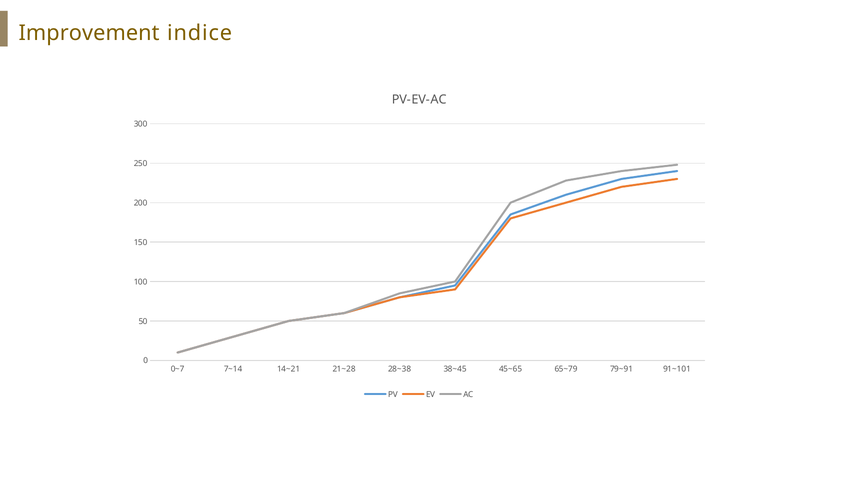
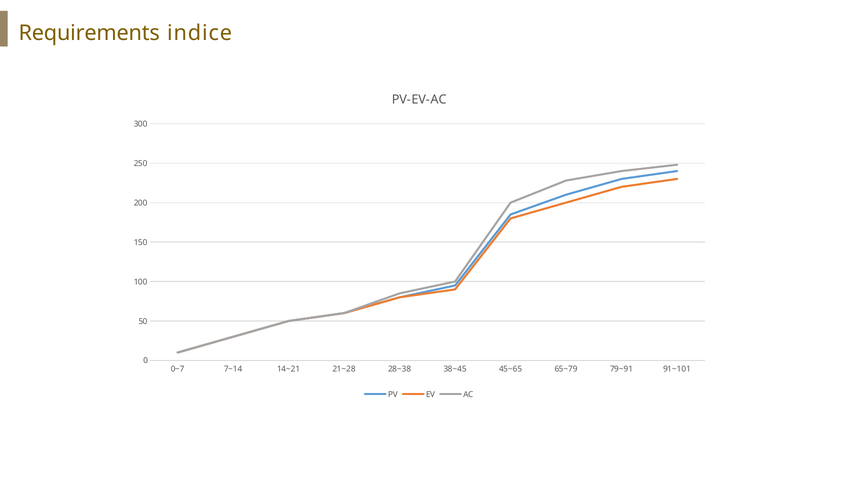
Improvement: Improvement -> Requirements (89, 33)
